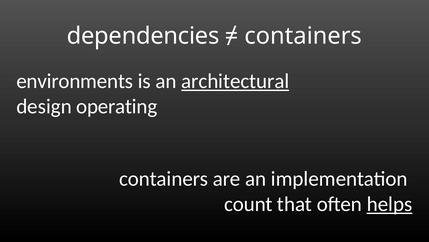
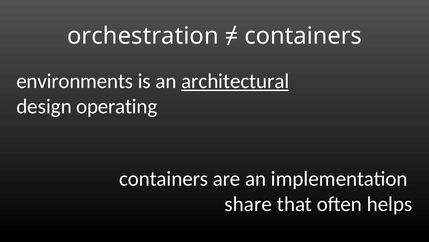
dependencies: dependencies -> orchestration (143, 36)
count: count -> share (248, 204)
helps underline: present -> none (390, 204)
